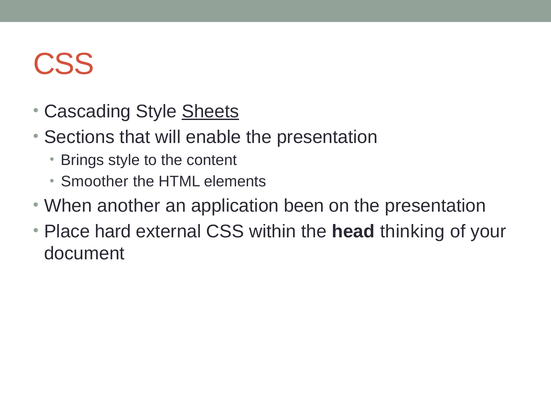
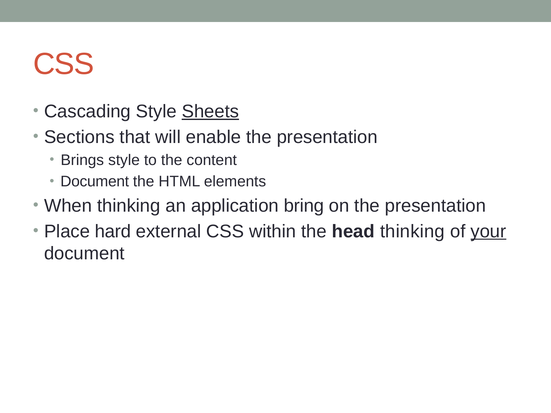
Smoother: Smoother -> Document (95, 182)
When another: another -> thinking (129, 206)
been: been -> bring (304, 206)
your underline: none -> present (488, 231)
